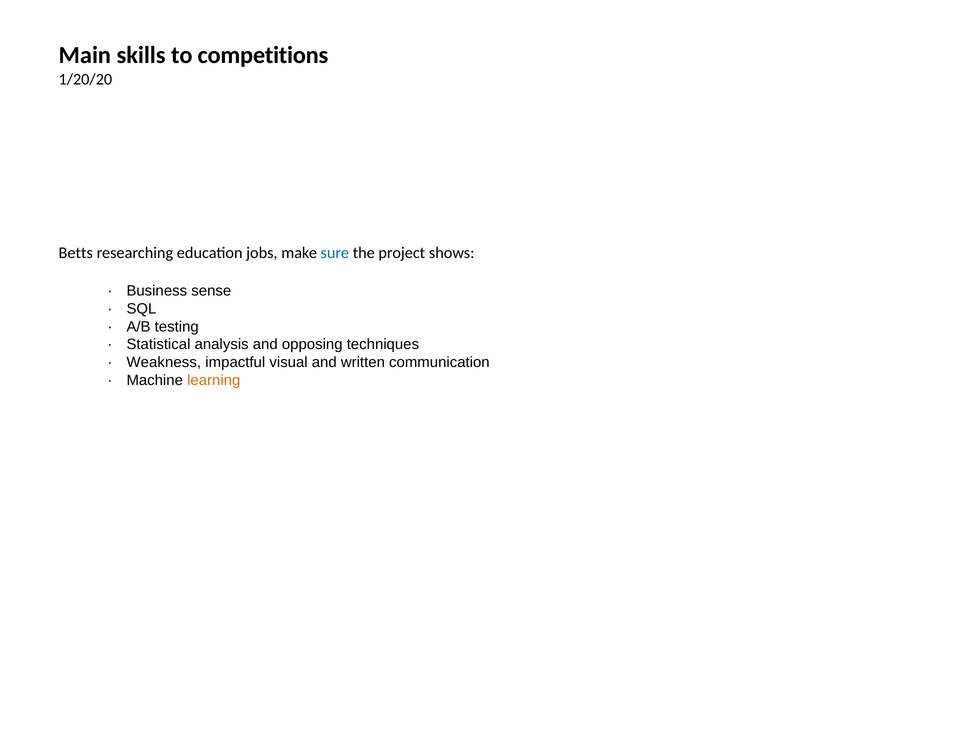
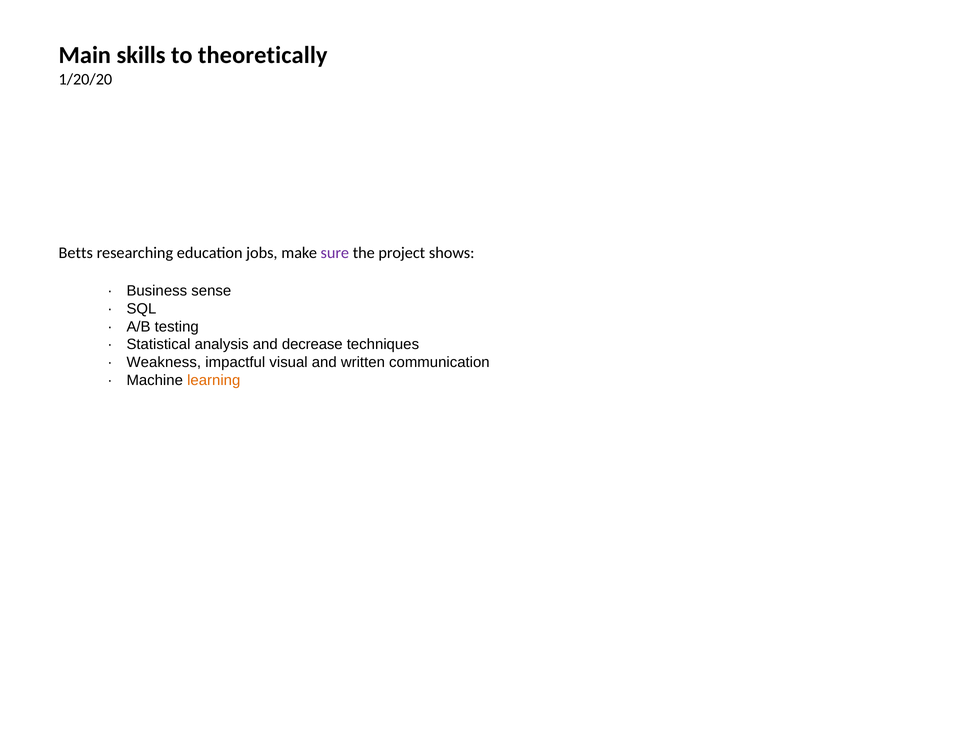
competitions: competitions -> theoretically (263, 55)
sure colour: blue -> purple (335, 253)
opposing: opposing -> decrease (312, 345)
